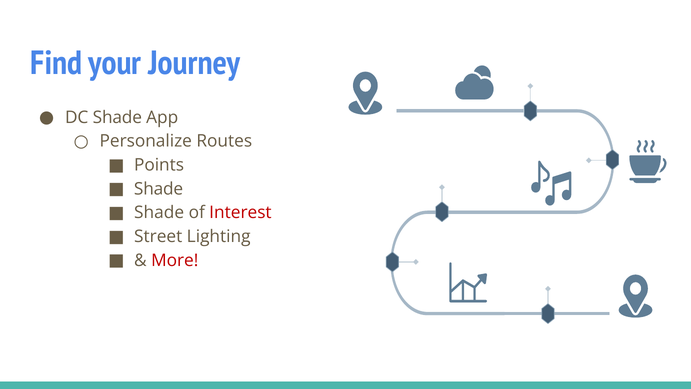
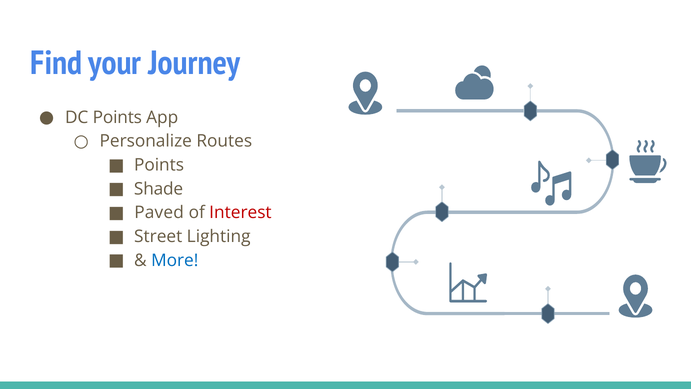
DC Shade: Shade -> Points (117, 117)
Shade: Shade -> Paved (159, 213)
More colour: red -> blue (175, 260)
